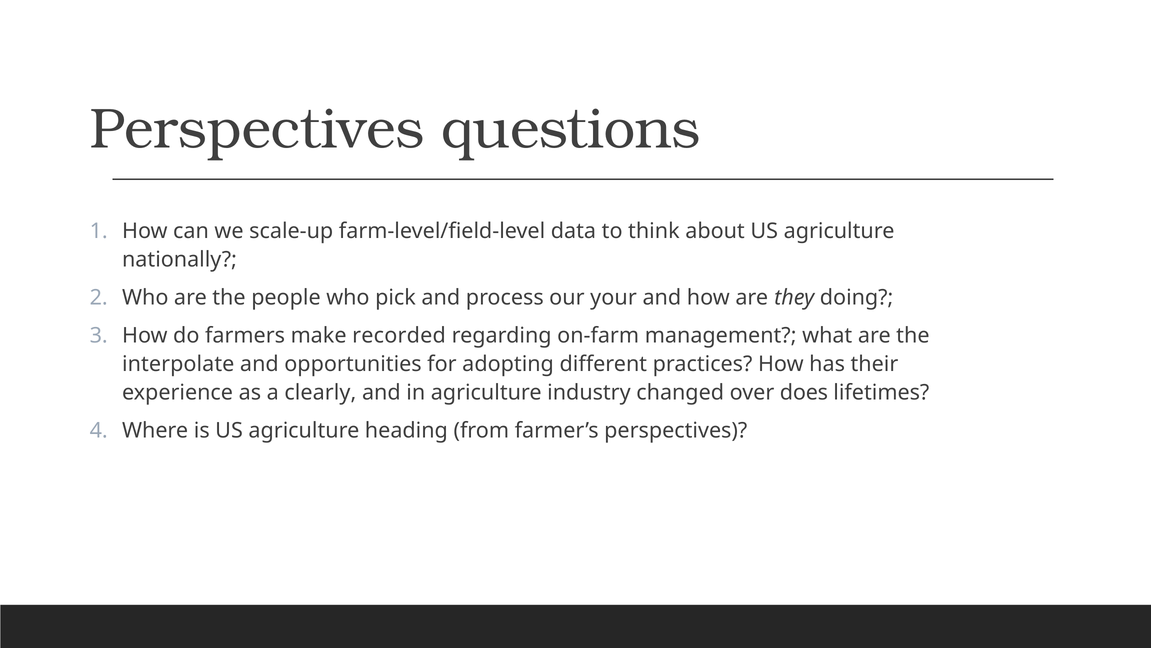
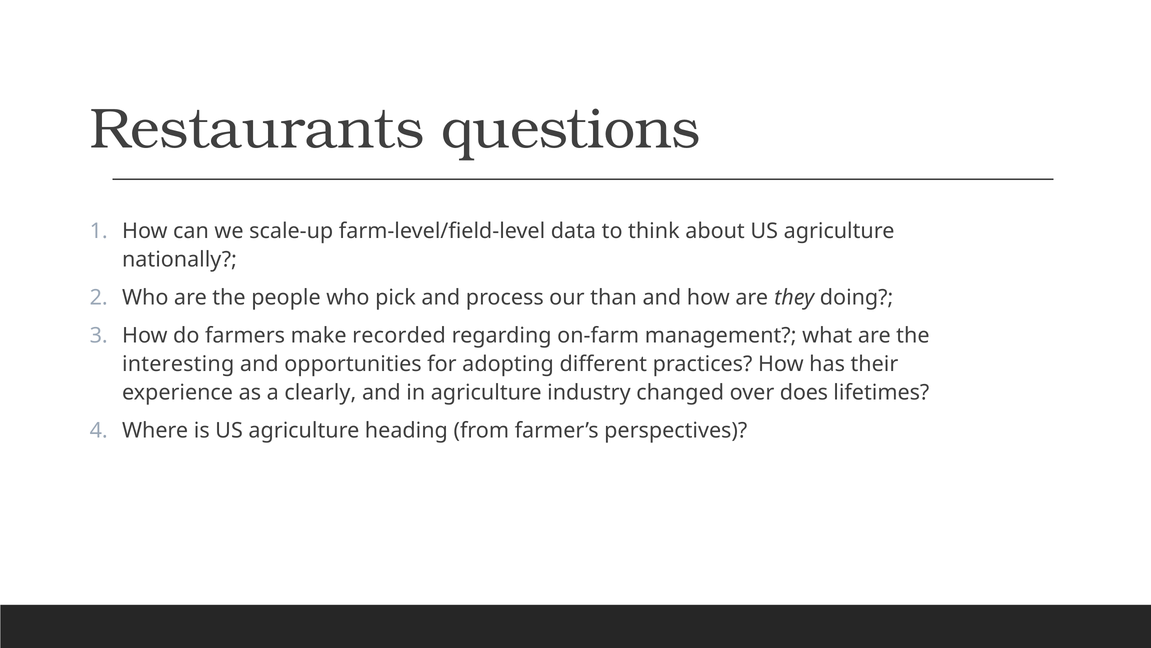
Perspectives: Perspectives -> Restaurants (257, 129)
your: your -> than (614, 297)
interpolate: interpolate -> interesting (178, 364)
